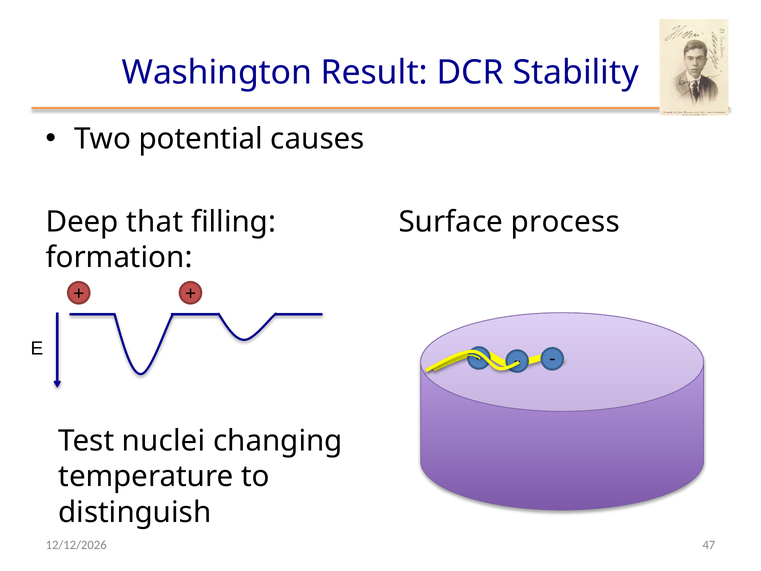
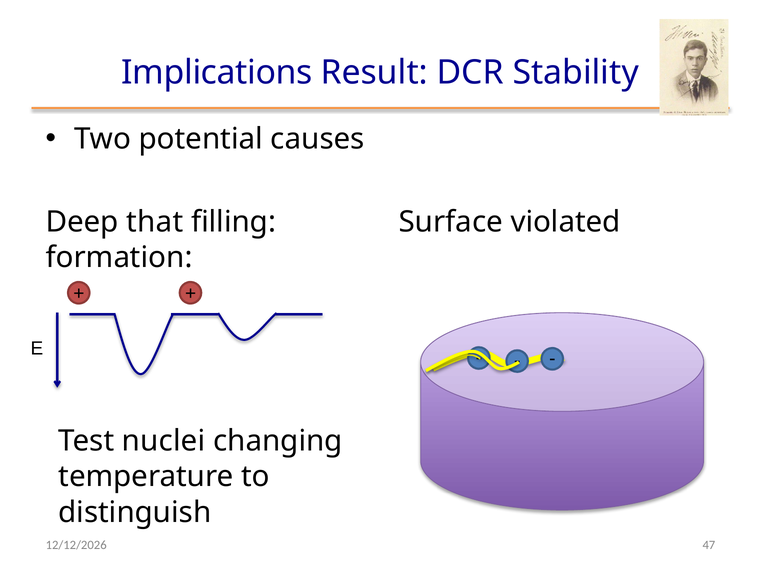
Washington: Washington -> Implications (217, 73)
process: process -> violated (566, 222)
